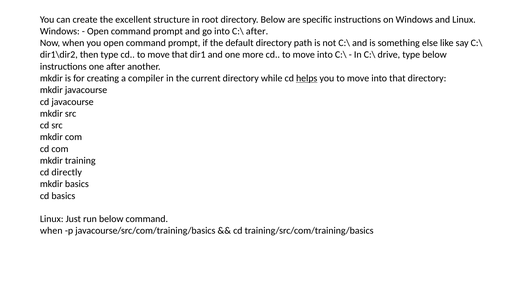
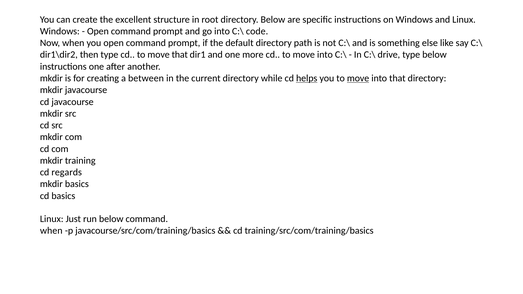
C:\ after: after -> code (257, 31)
compiler: compiler -> between (146, 78)
move underline: none -> present (358, 78)
directly: directly -> regards (67, 172)
